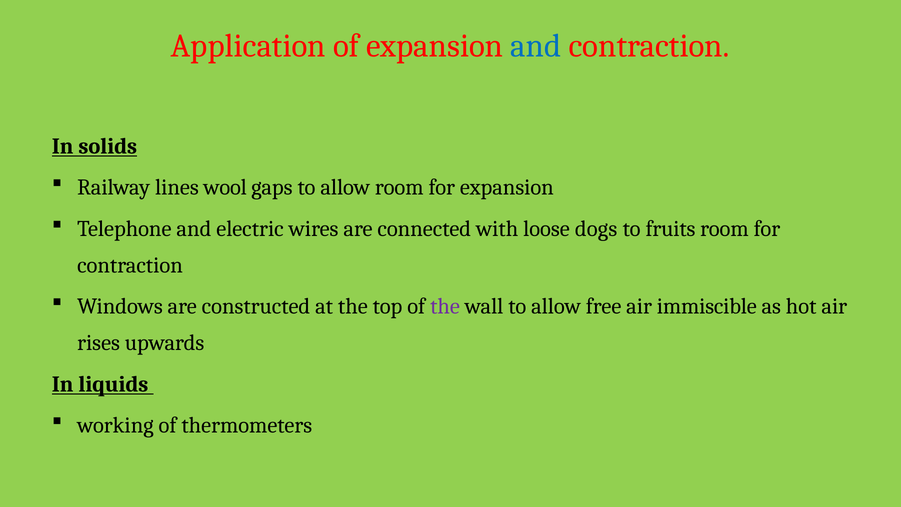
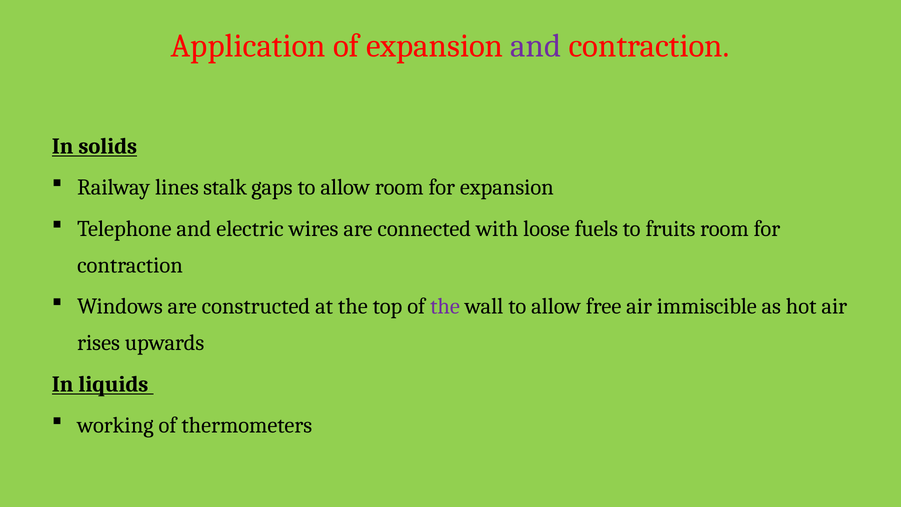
and colour: blue -> purple (536, 46)
wool: wool -> stalk (225, 187)
dogs: dogs -> fuels (596, 229)
